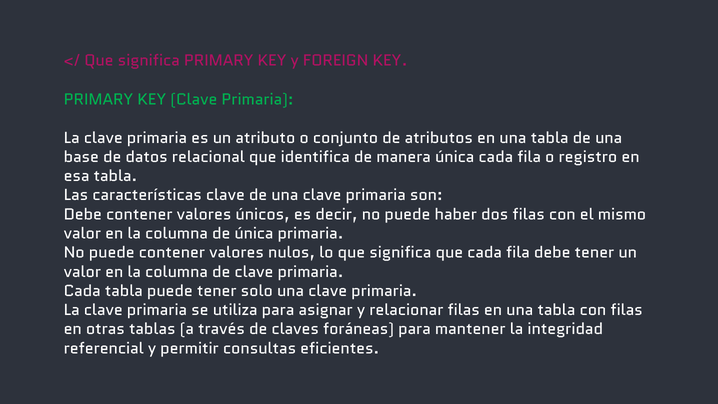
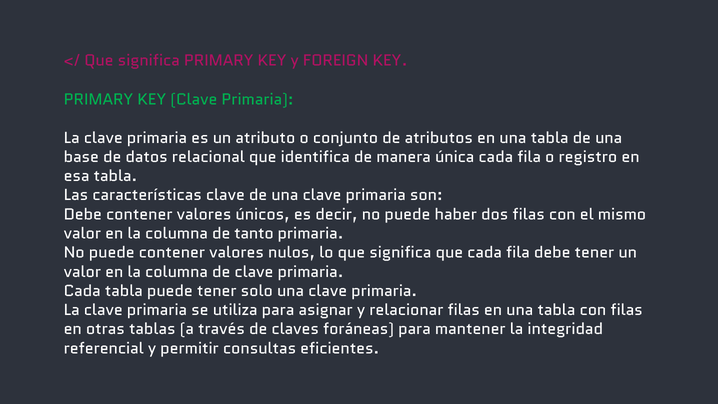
de única: única -> tanto (254, 233)
